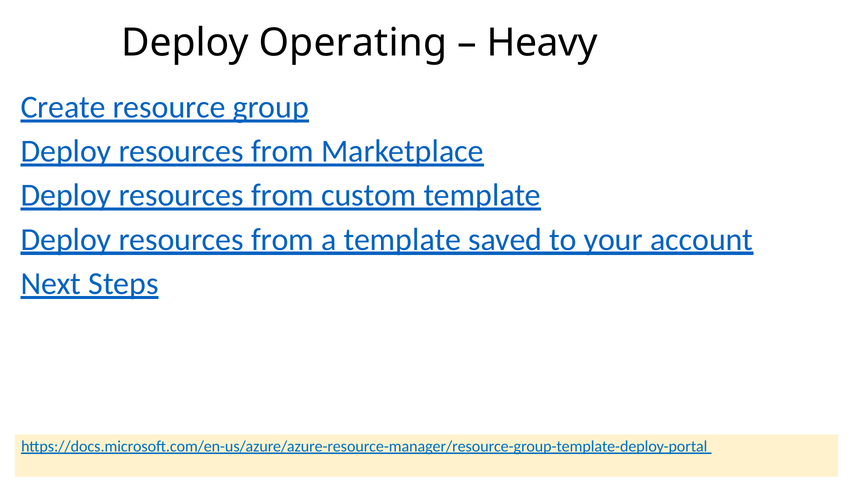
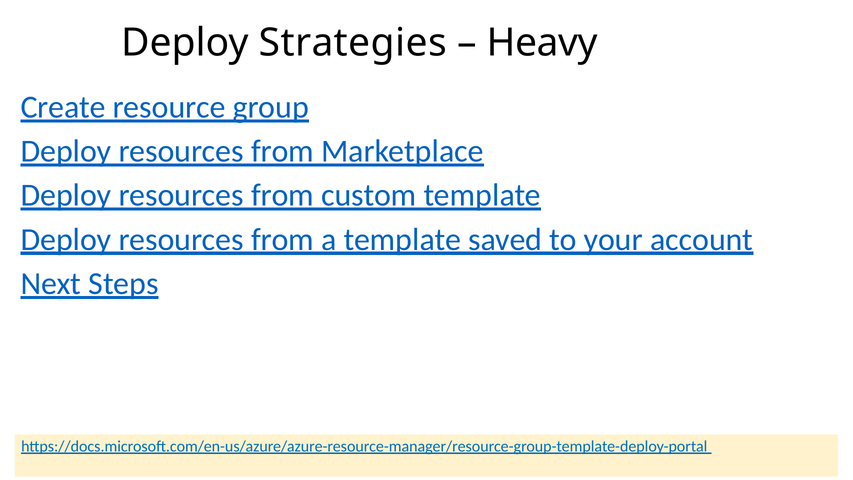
Operating: Operating -> Strategies (353, 43)
